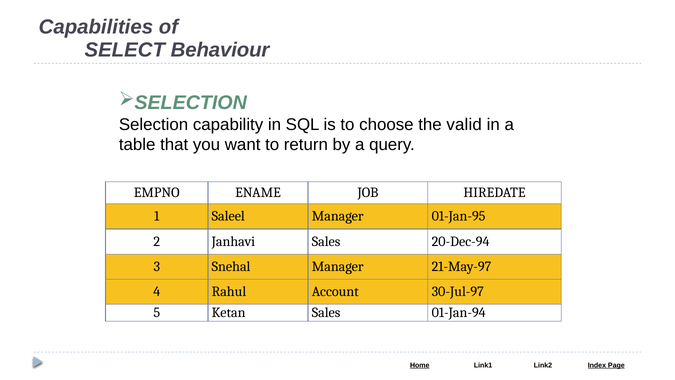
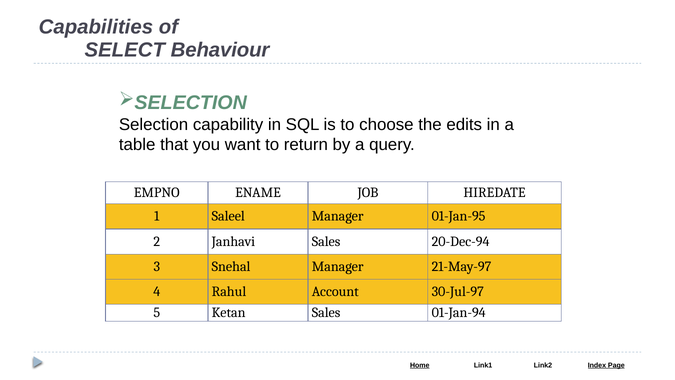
valid: valid -> edits (464, 124)
